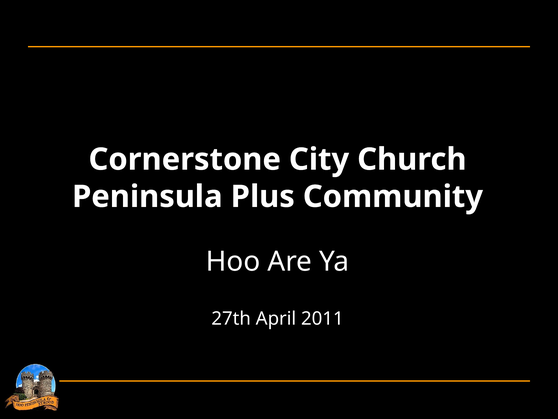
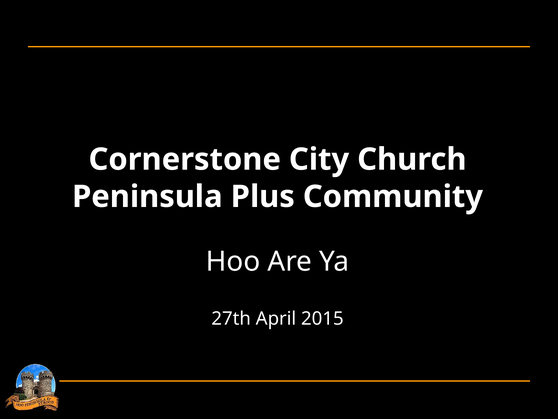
2011: 2011 -> 2015 (323, 318)
